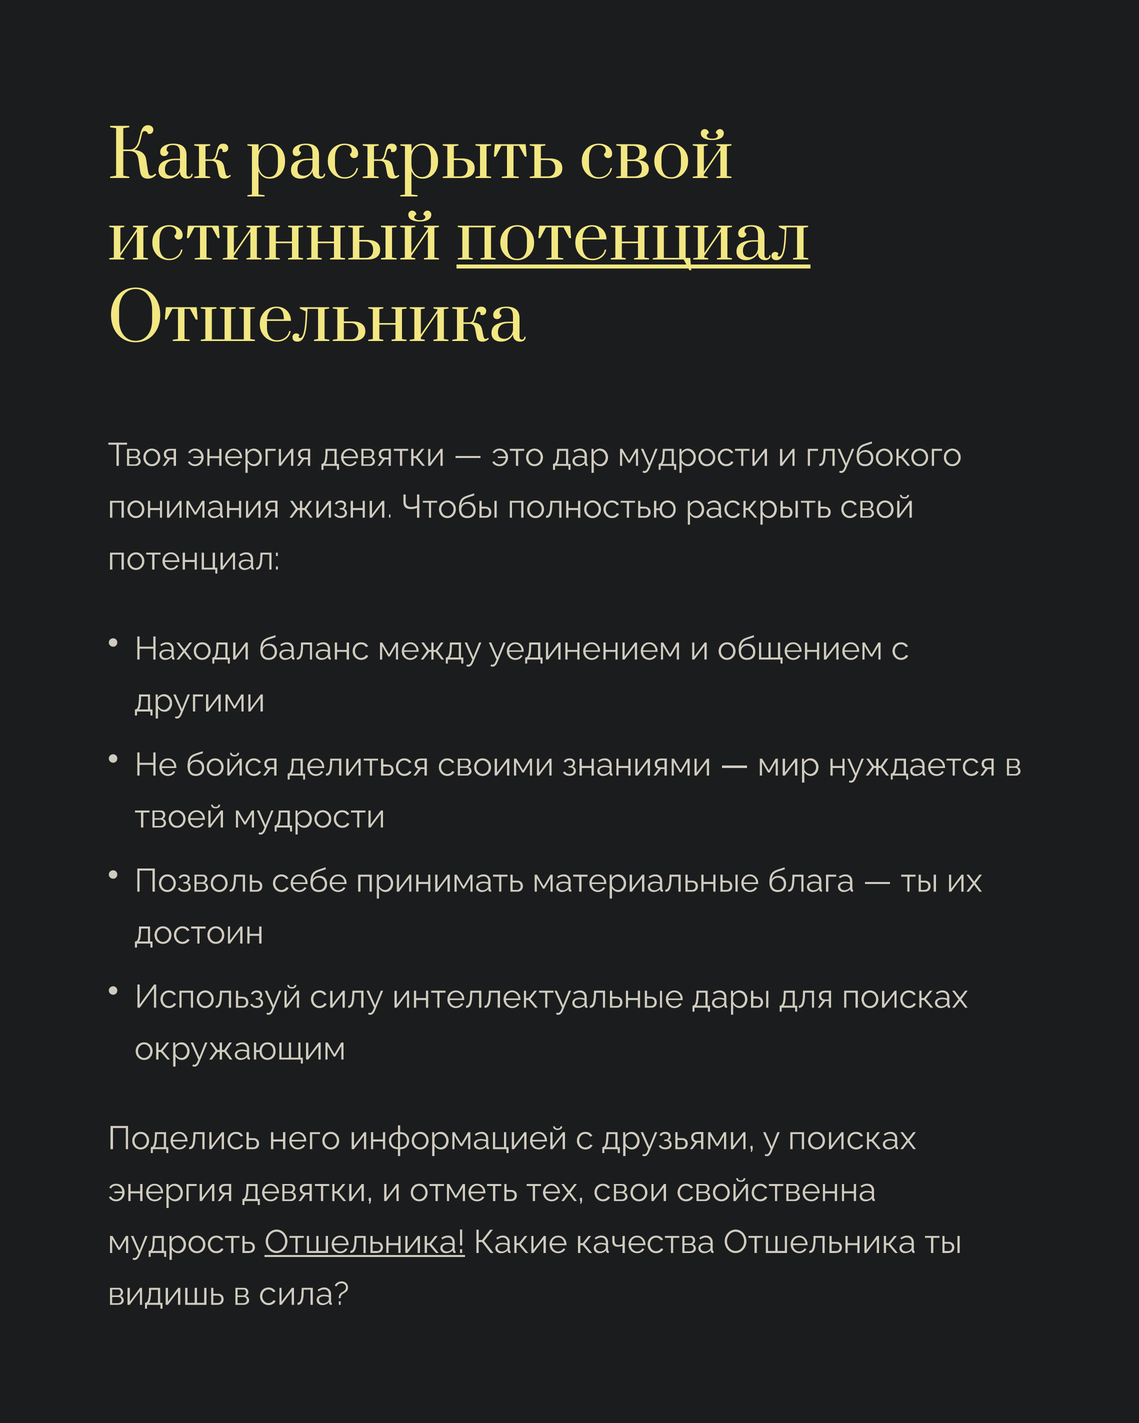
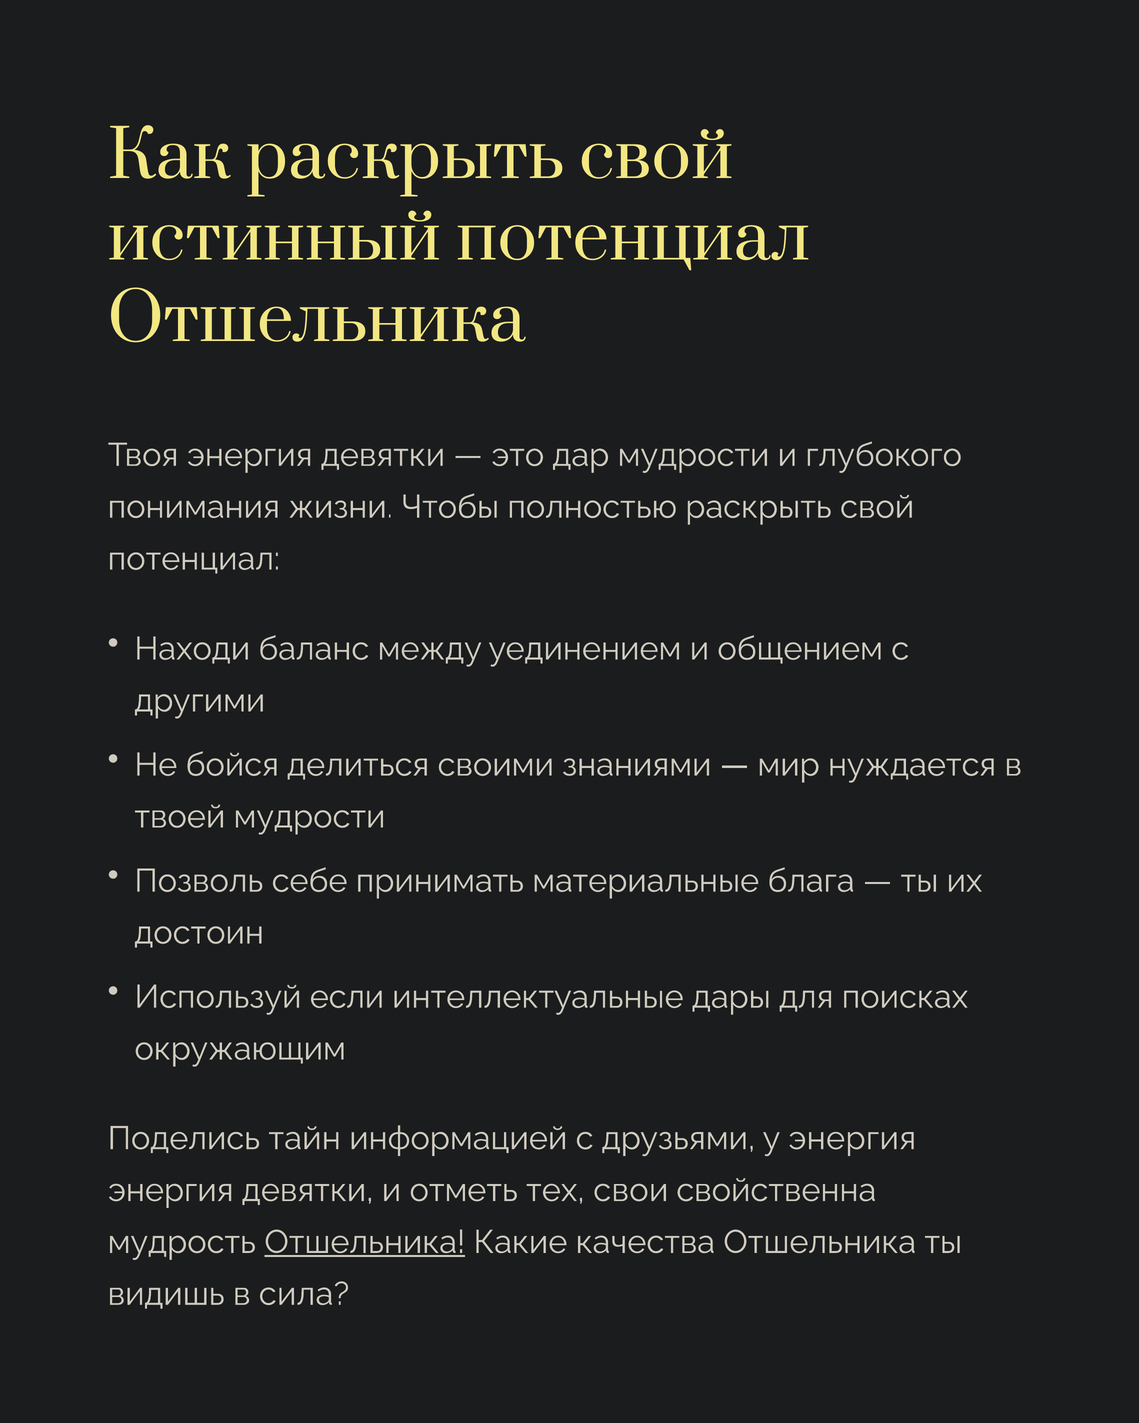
потенциал underline: present -> none (633, 239)
силу: силу -> если (347, 997)
него: него -> тайн (305, 1139)
у поисках: поисках -> энергия (852, 1139)
